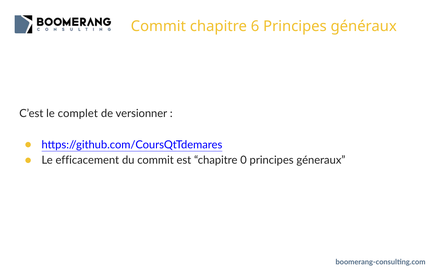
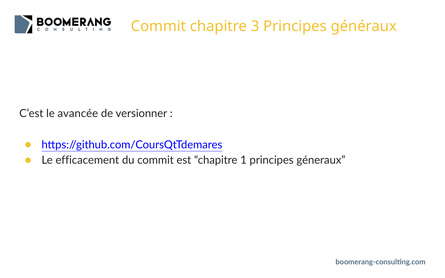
6: 6 -> 3 (255, 26)
complet: complet -> avancée (78, 114)
0: 0 -> 1 (244, 160)
